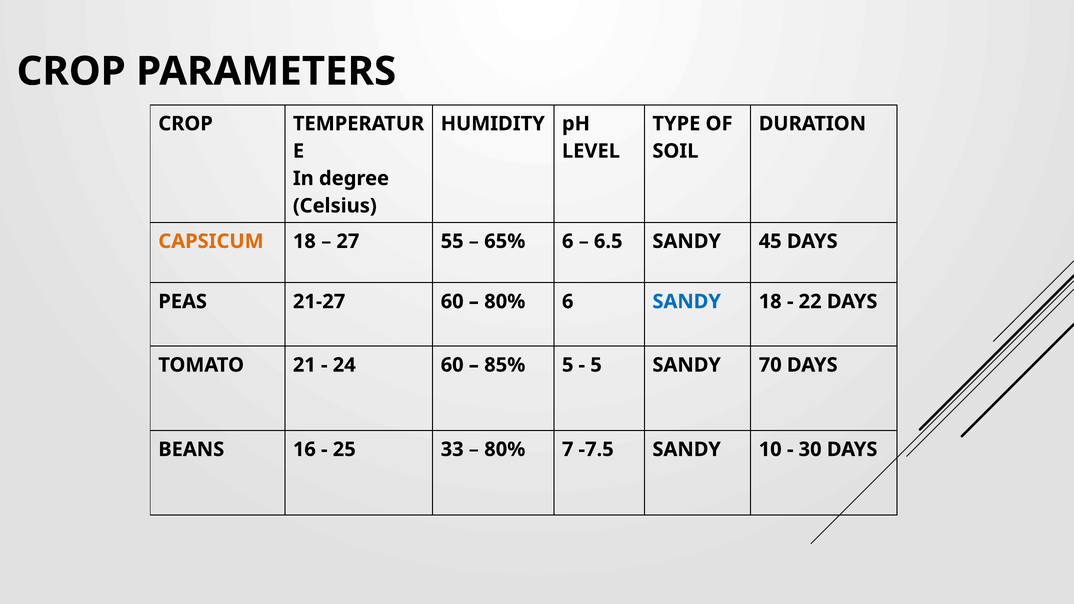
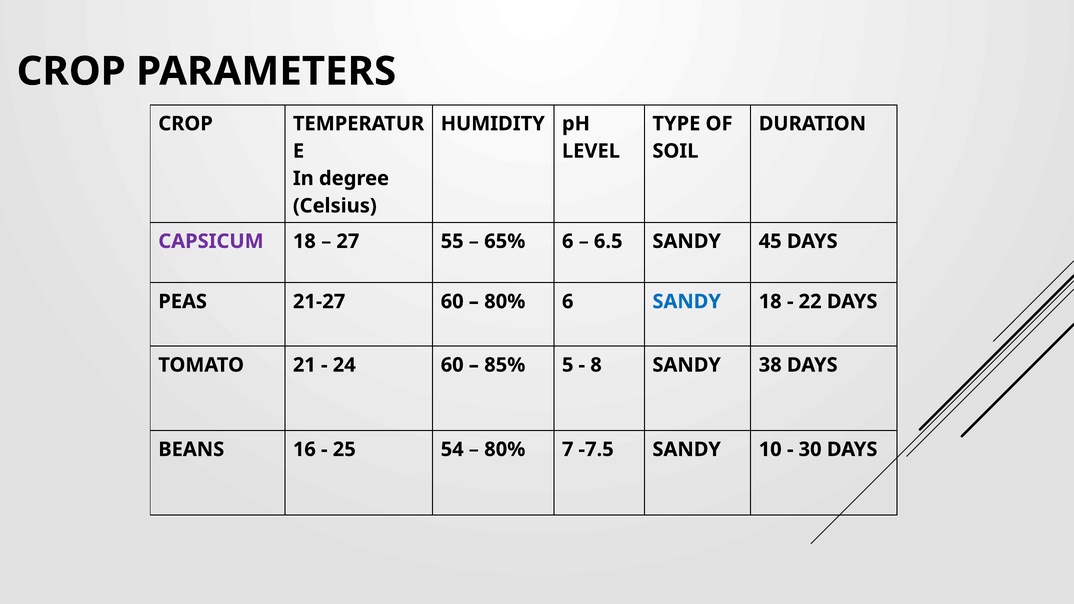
CAPSICUM colour: orange -> purple (211, 241)
5: 5 -> 8 (596, 365)
70: 70 -> 38 (770, 365)
33: 33 -> 54 (452, 449)
